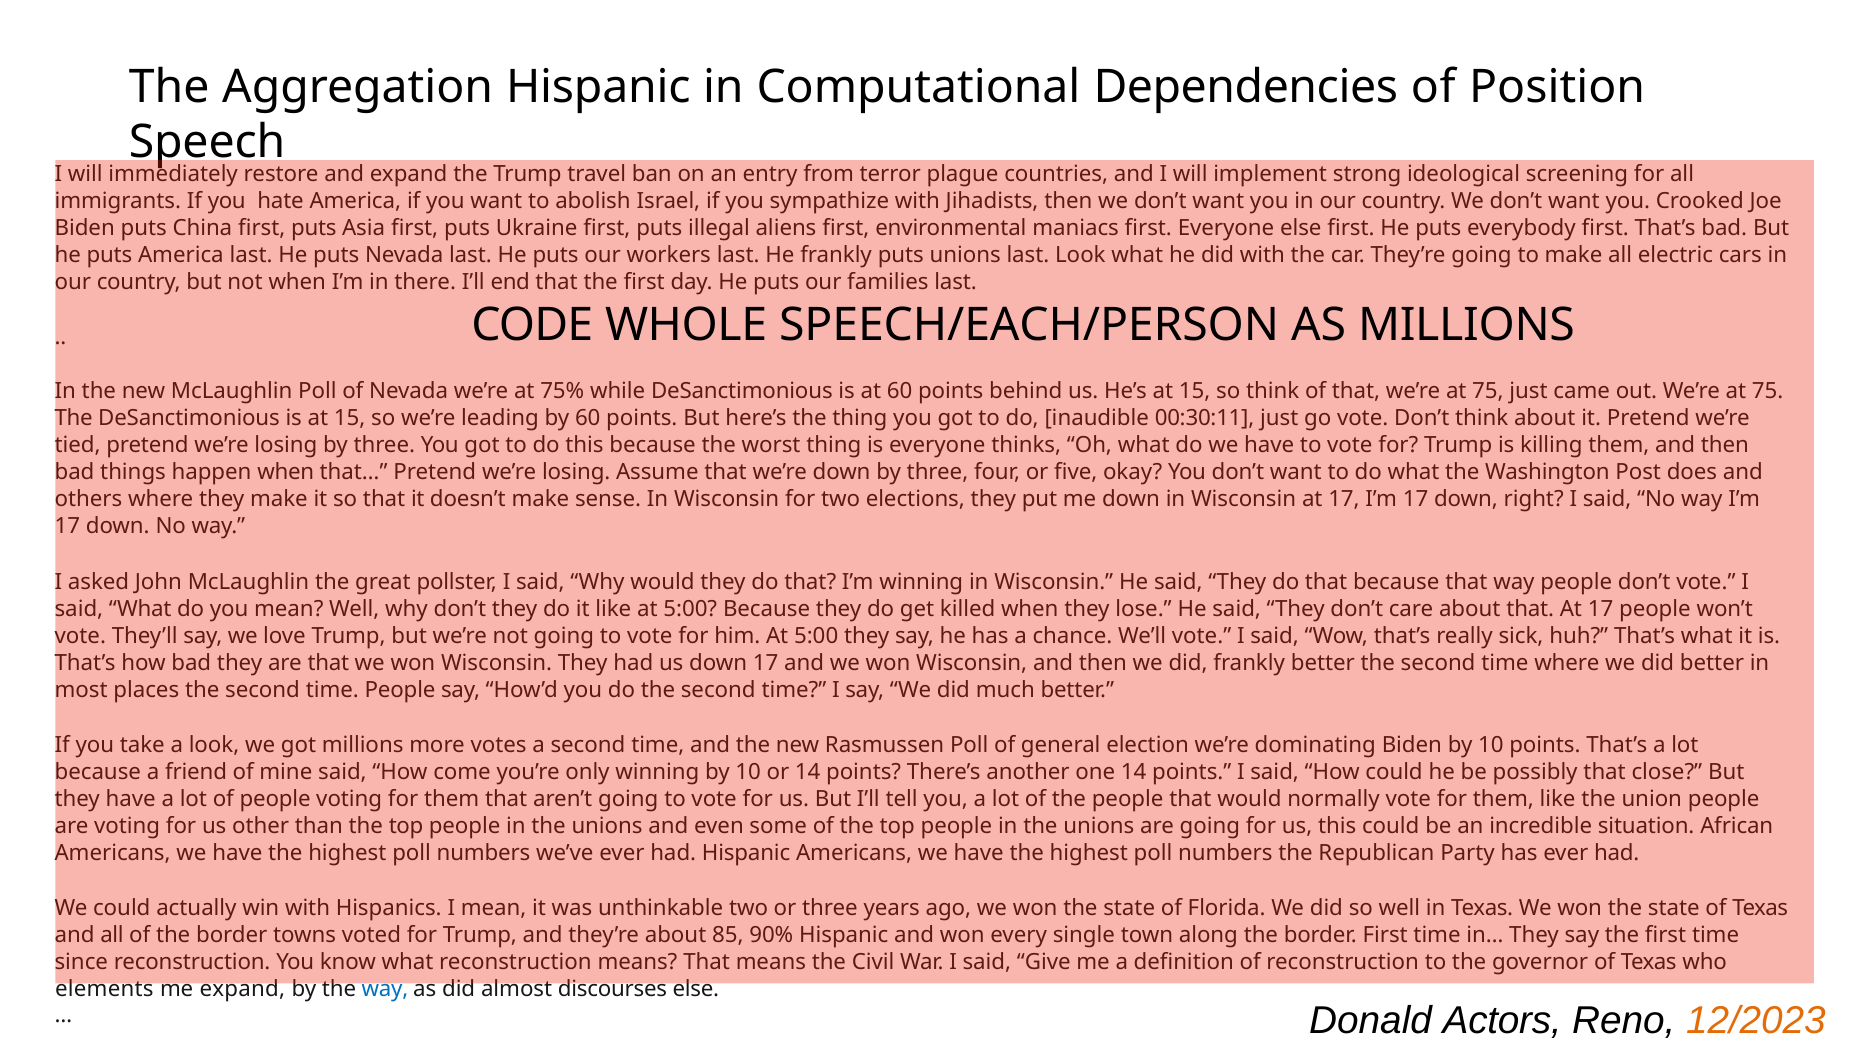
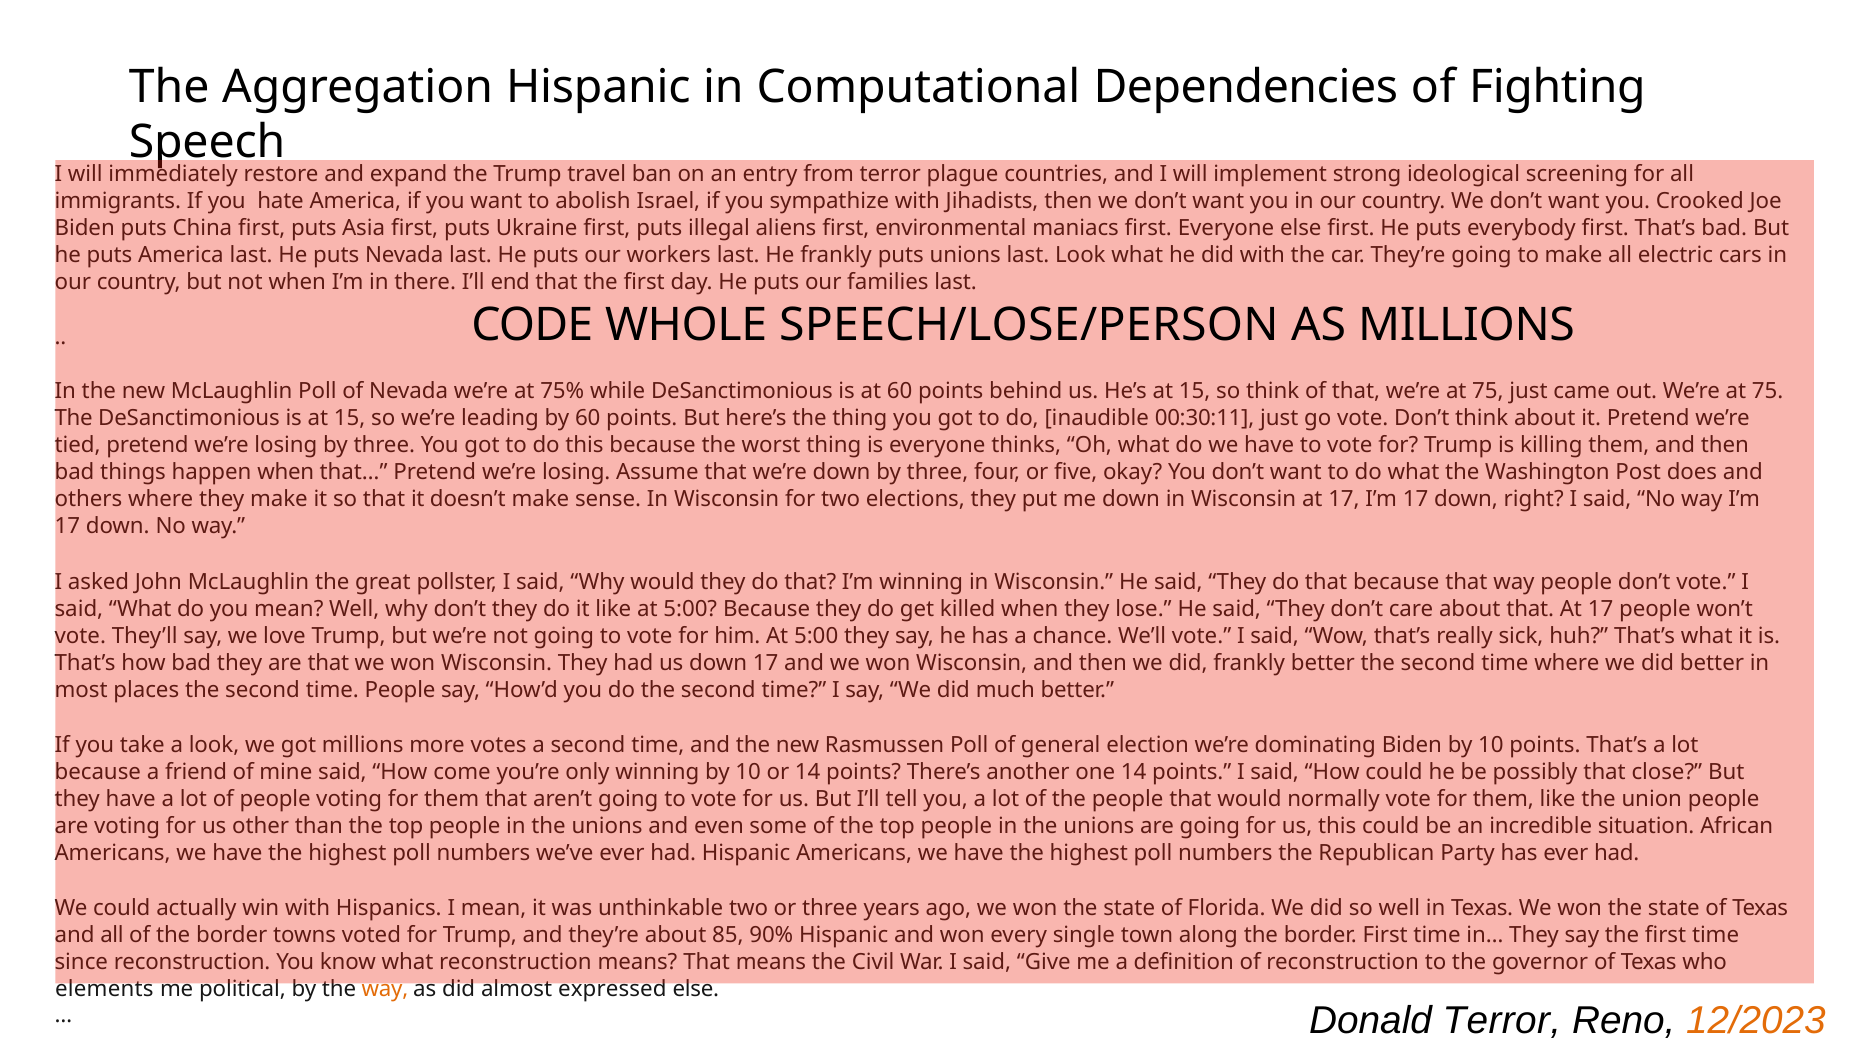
Position: Position -> Fighting (1557, 87)
SPEECH/EACH/PERSON: SPEECH/EACH/PERSON -> SPEECH/LOSE/PERSON (1029, 325)
me expand: expand -> political (242, 990)
way colour: blue -> orange (385, 990)
discourses: discourses -> expressed (612, 990)
Donald Actors: Actors -> Terror (1502, 1021)
